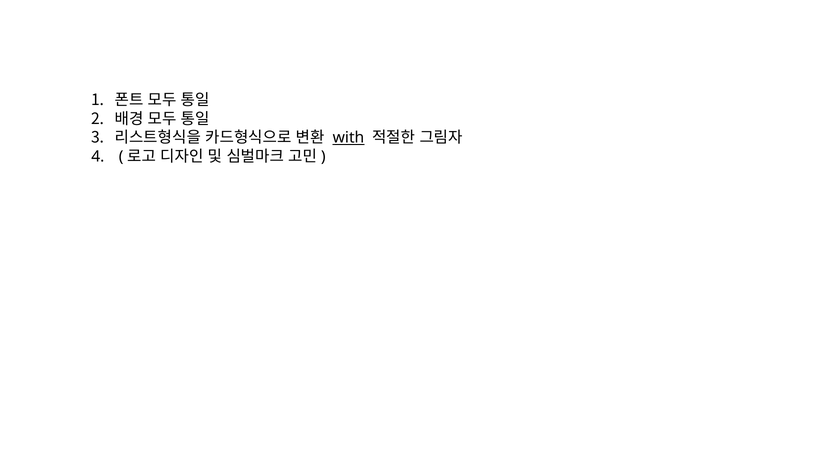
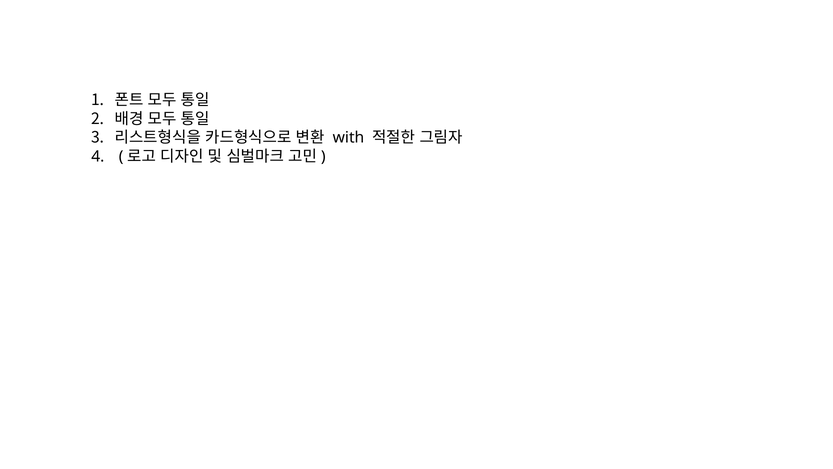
with underline: present -> none (349, 138)
